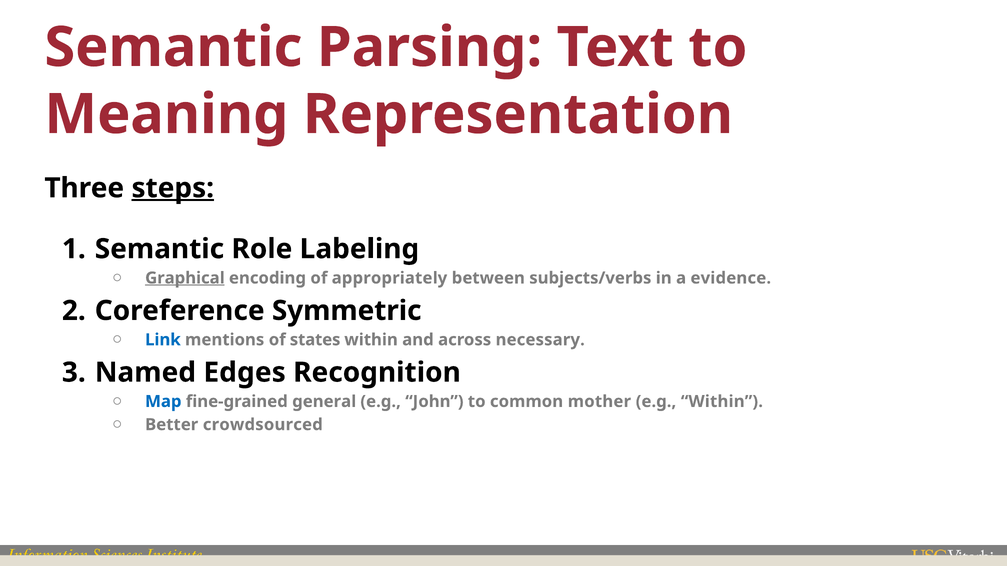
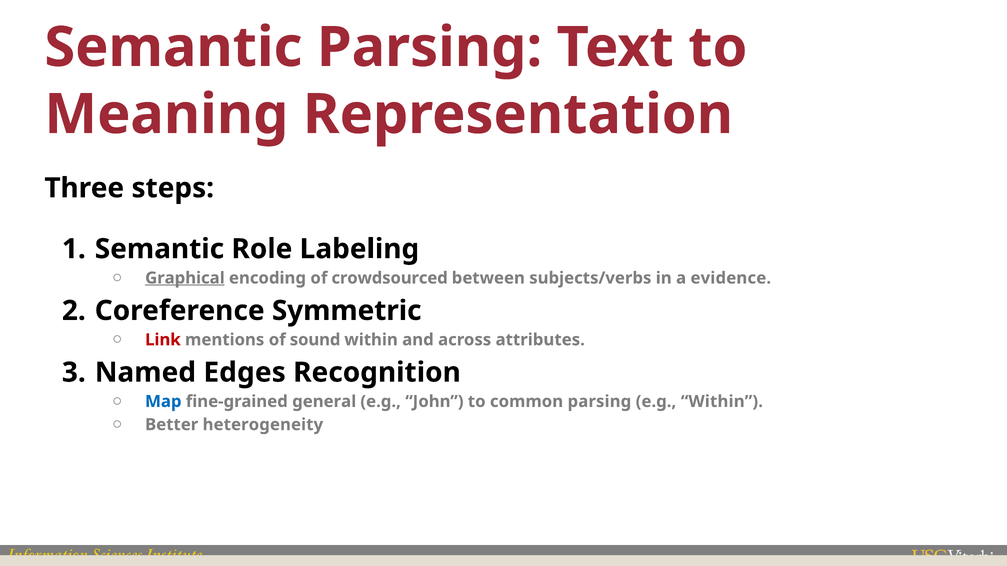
steps underline: present -> none (173, 188)
appropriately: appropriately -> crowdsourced (390, 278)
Link colour: blue -> red (163, 340)
states: states -> sound (315, 340)
necessary: necessary -> attributes (540, 340)
common mother: mother -> parsing (599, 402)
crowdsourced: crowdsourced -> heterogeneity (263, 425)
